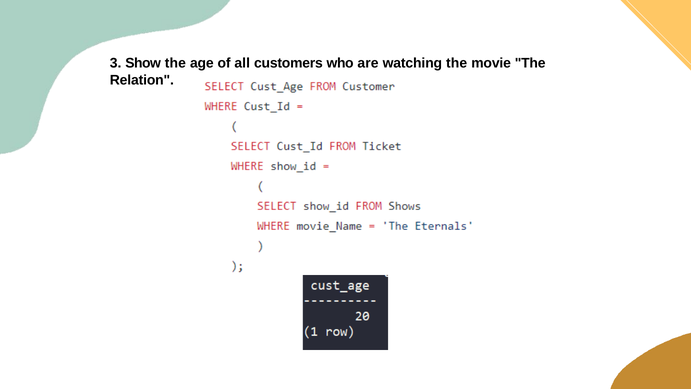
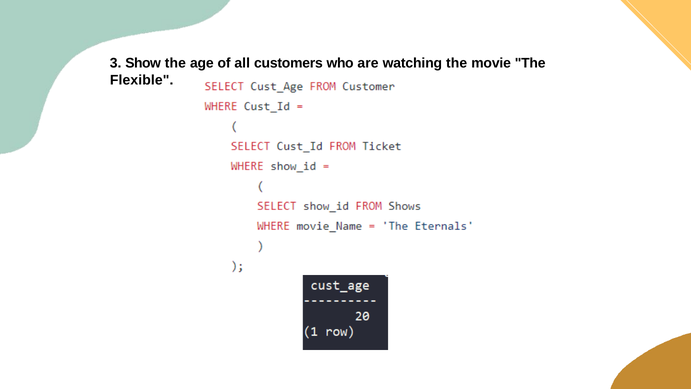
Relation: Relation -> Flexible (142, 80)
